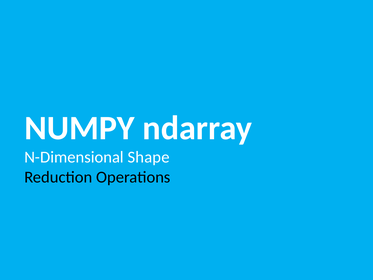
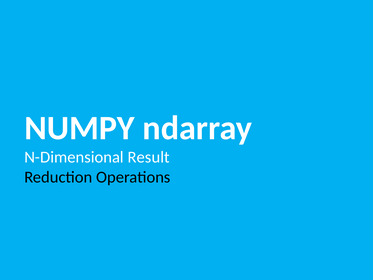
Shape: Shape -> Result (149, 157)
